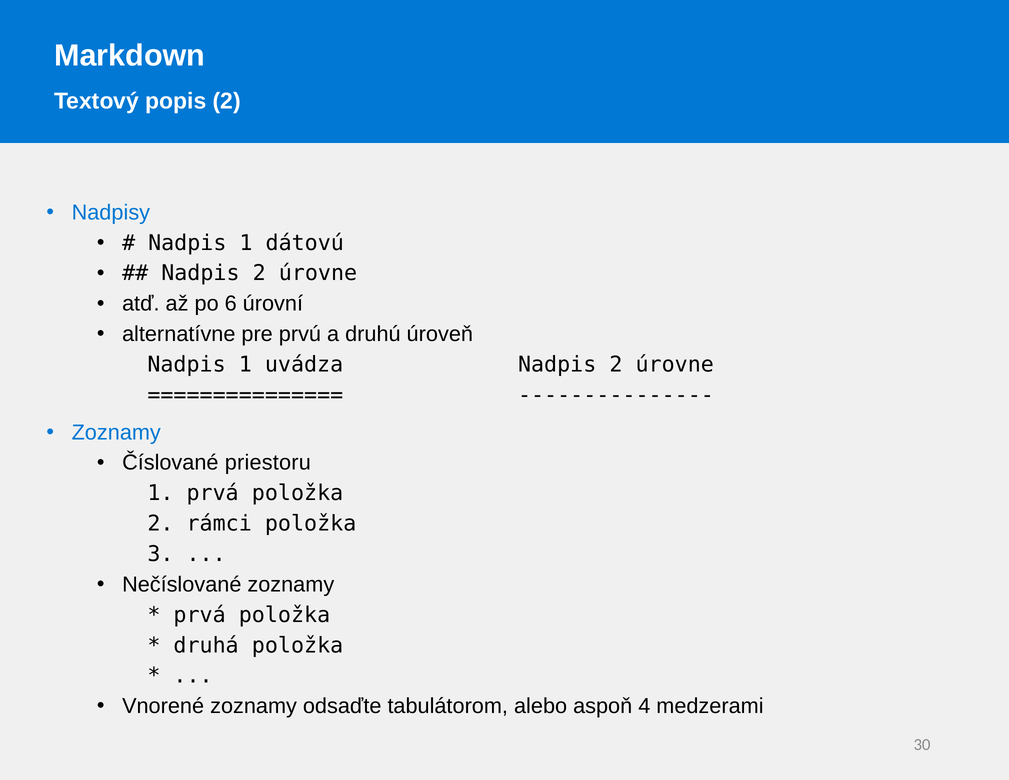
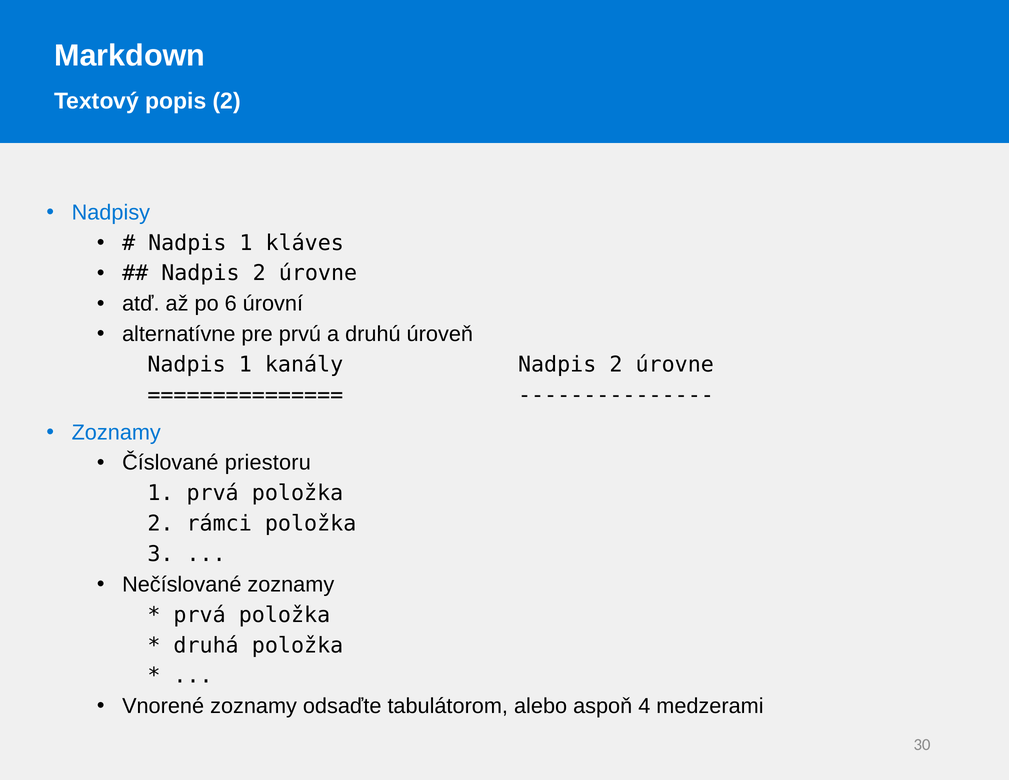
dátovú: dátovú -> kláves (305, 243)
uvádza: uvádza -> kanály (304, 364)
